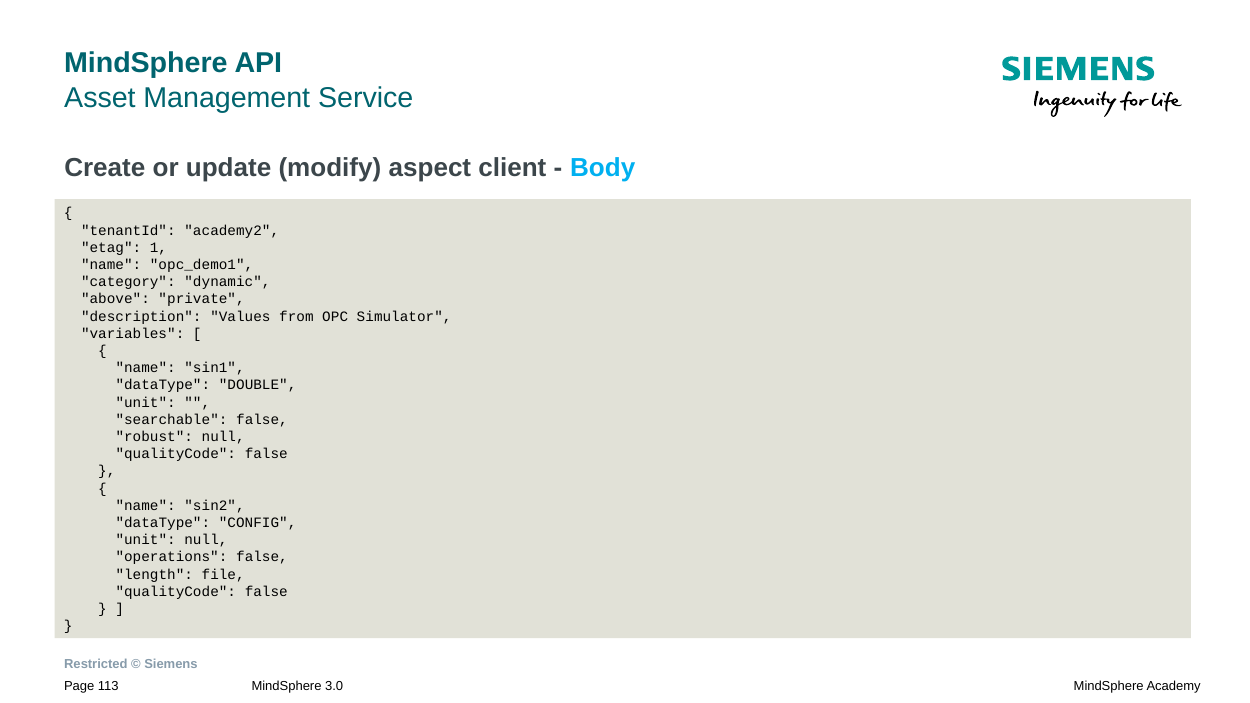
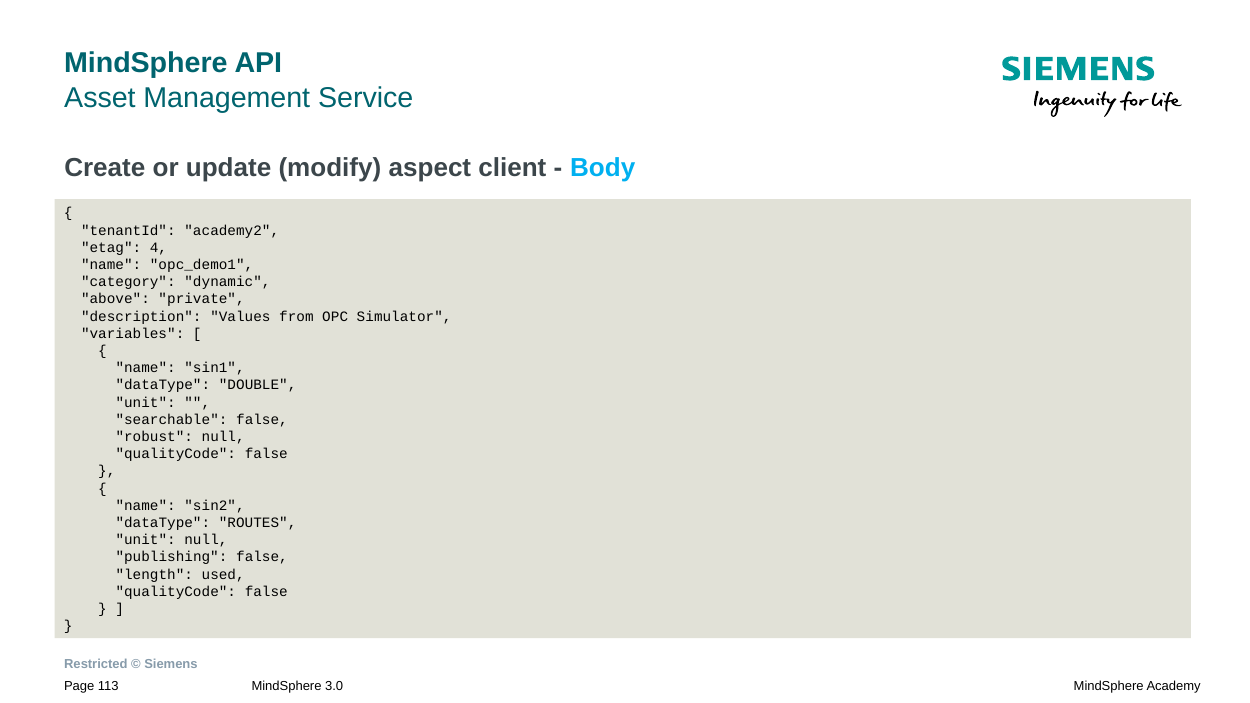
1: 1 -> 4 (158, 248)
CONFIG: CONFIG -> ROUTES (258, 523)
operations: operations -> publishing (171, 557)
file: file -> used (223, 574)
